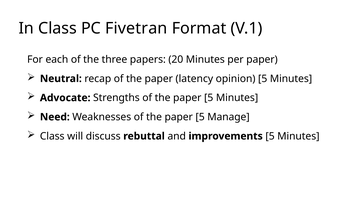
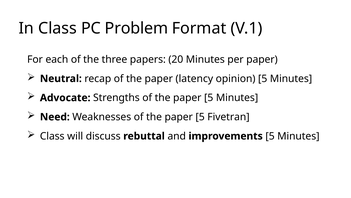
Fivetran: Fivetran -> Problem (136, 28)
Manage: Manage -> Fivetran (228, 117)
